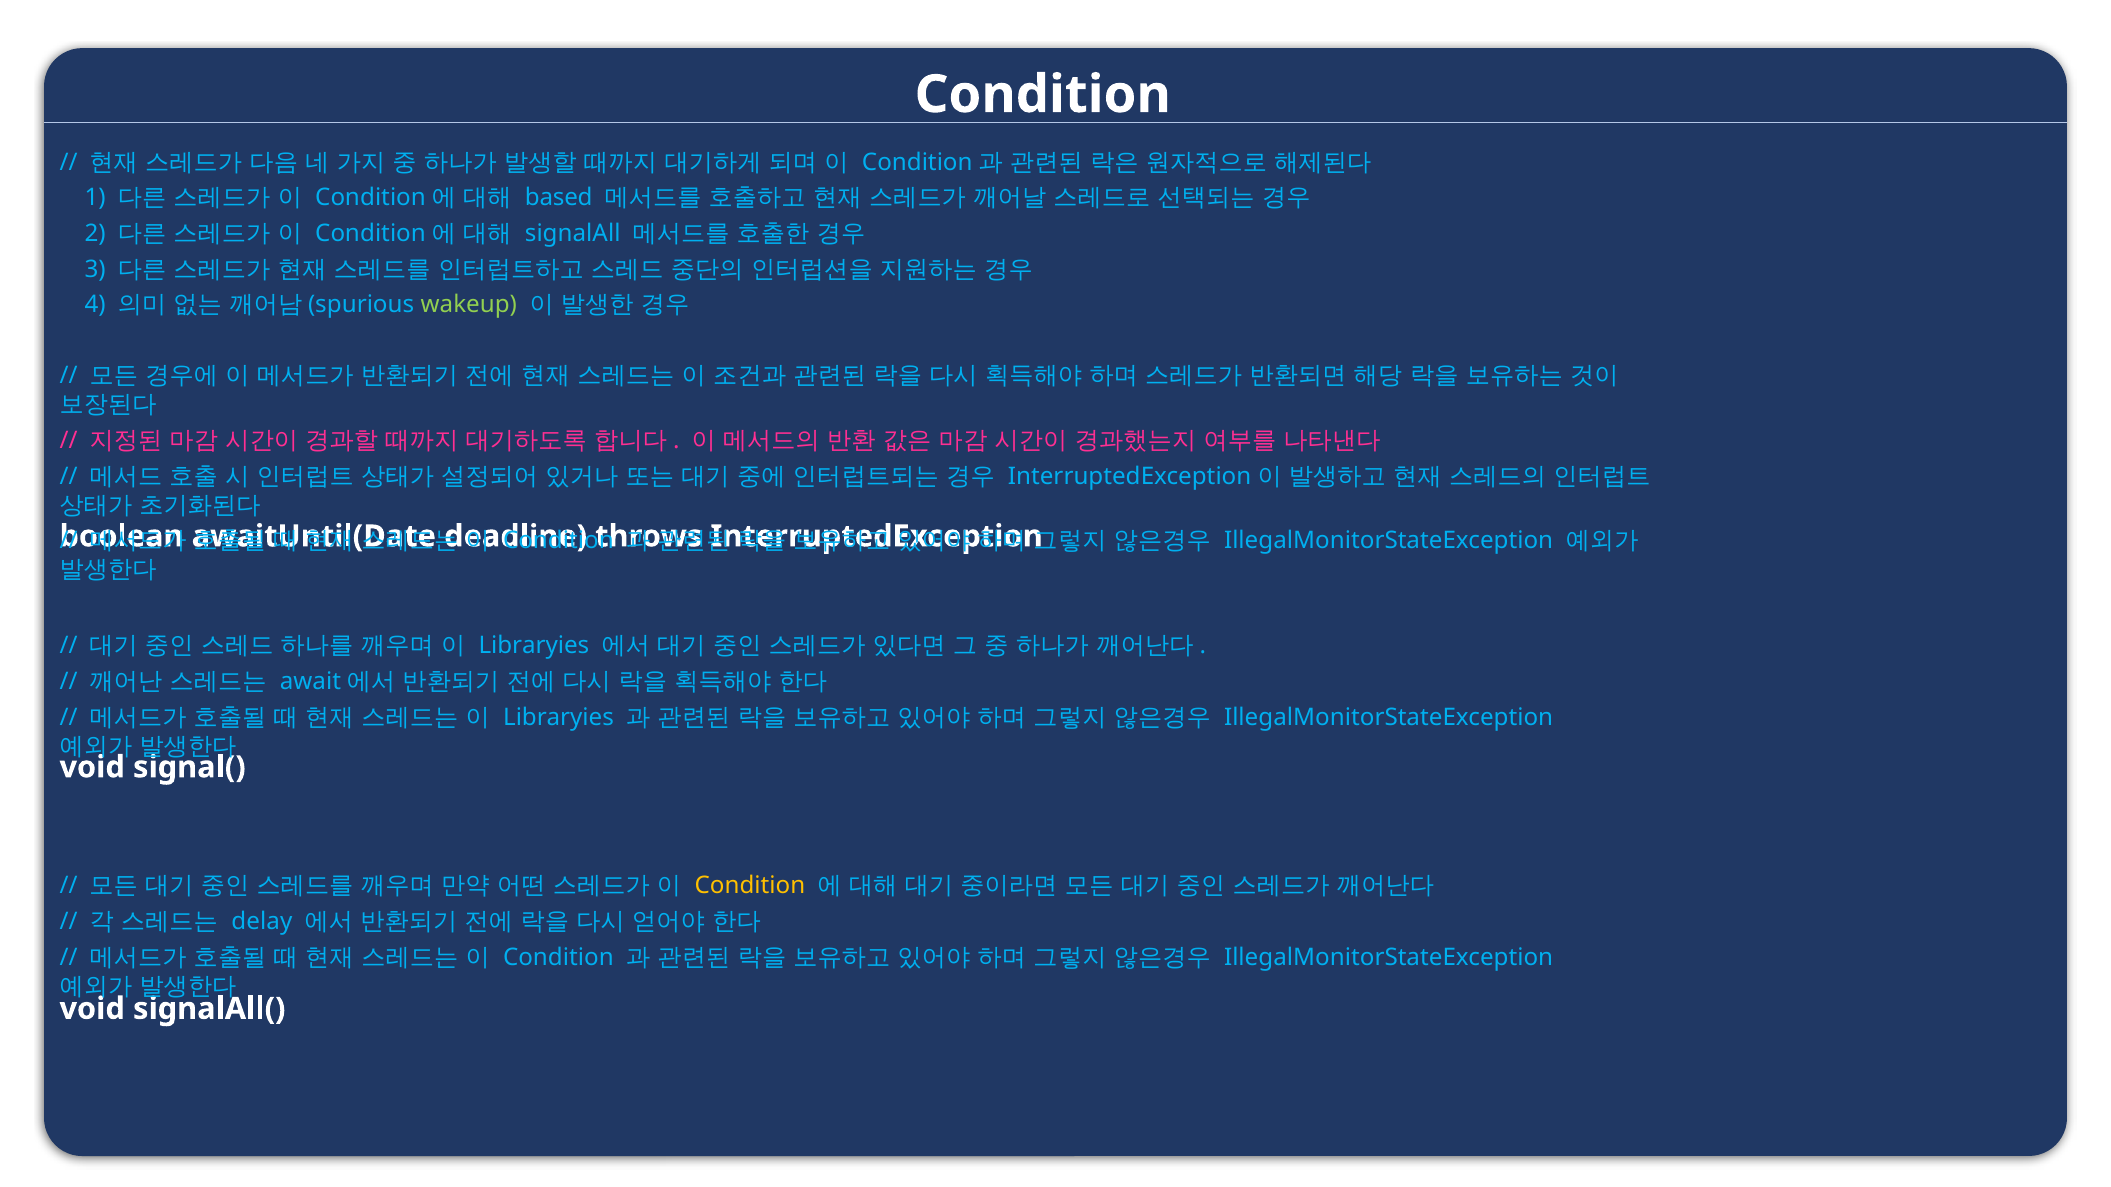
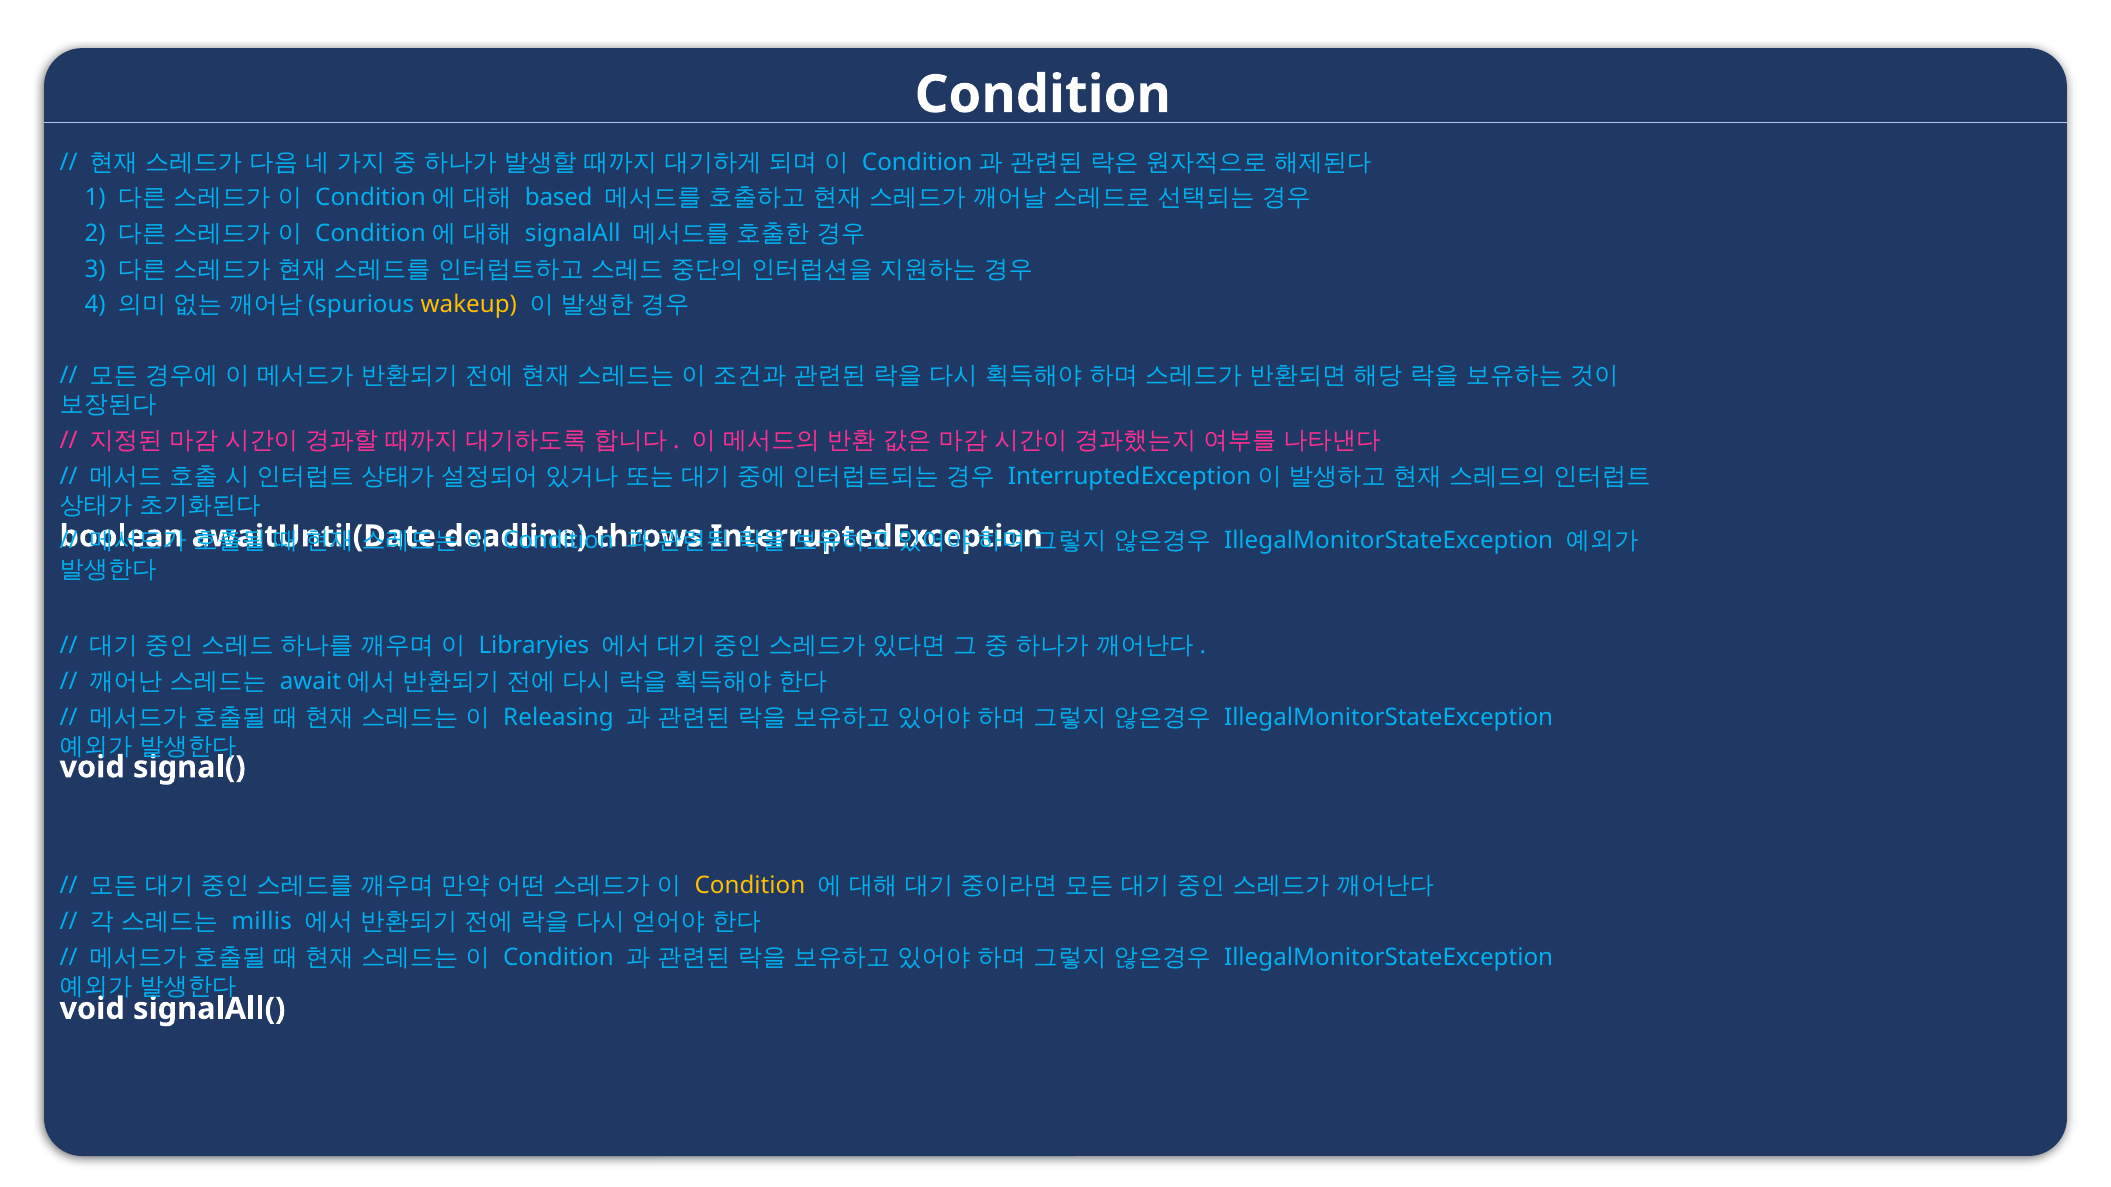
wakeup colour: light green -> yellow (469, 305)
Libraryies: Libraryies -> Releasing (558, 717)
delay: delay -> millis (262, 922)
